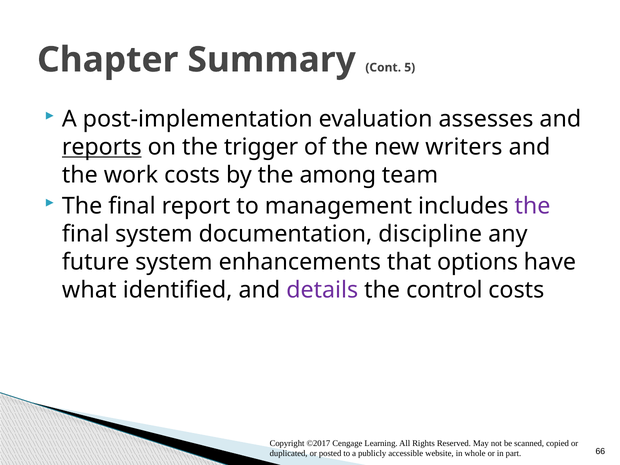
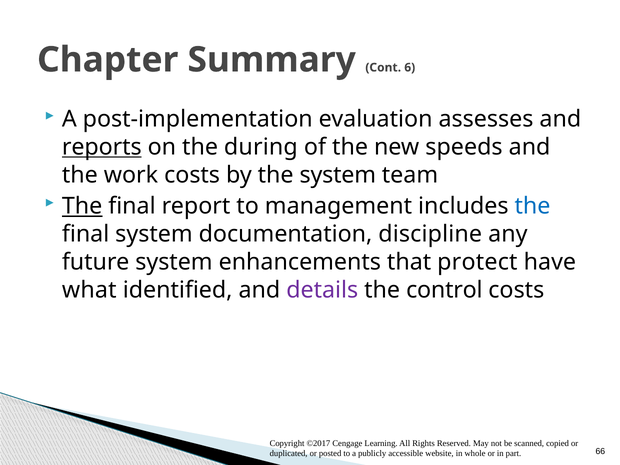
5: 5 -> 6 (410, 67)
trigger: trigger -> during (261, 147)
writers: writers -> speeds (464, 147)
the among: among -> system (338, 175)
The underline: none -> present (82, 206)
the colour: purple -> blue (533, 206)
options: options -> protect (477, 262)
